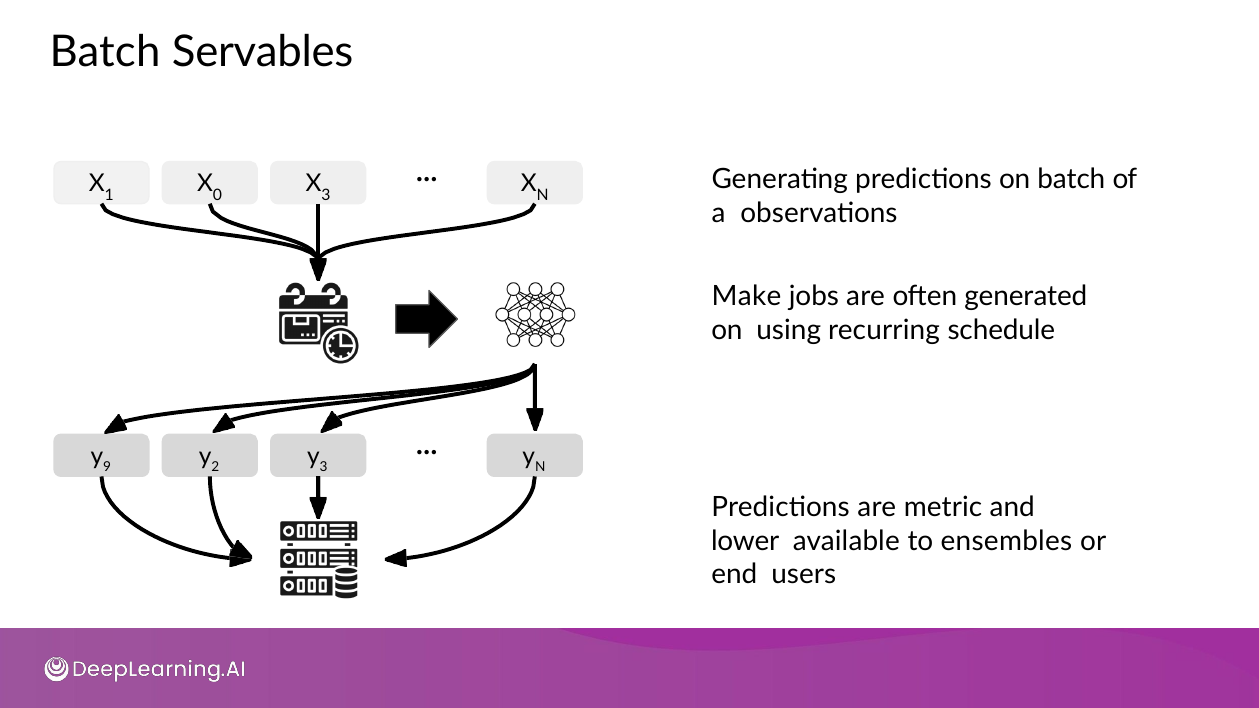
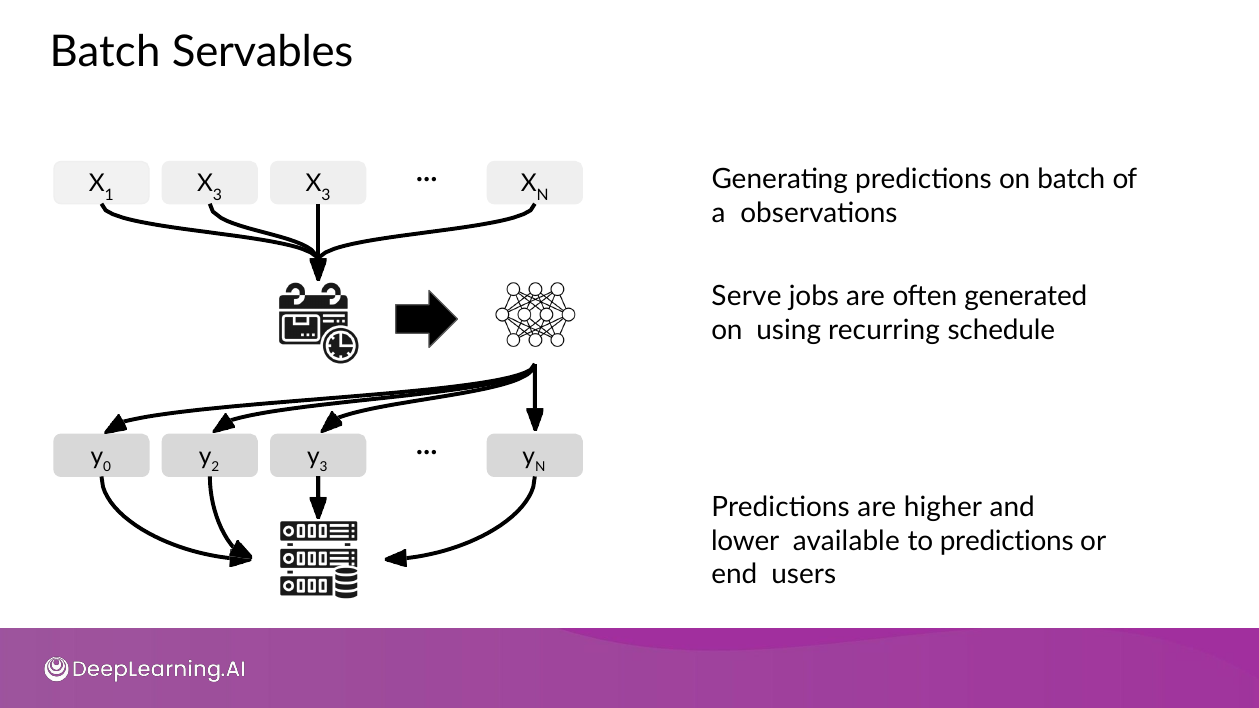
1 X 0: 0 -> 3 (218, 196)
Make: Make -> Serve (747, 297)
9: 9 -> 0 (107, 467)
metric: metric -> higher (943, 507)
to ensembles: ensembles -> predictions (1007, 541)
